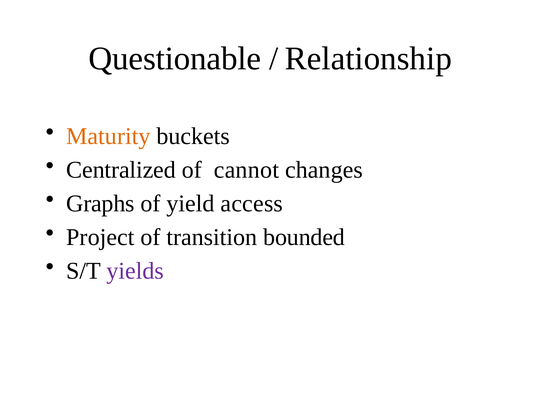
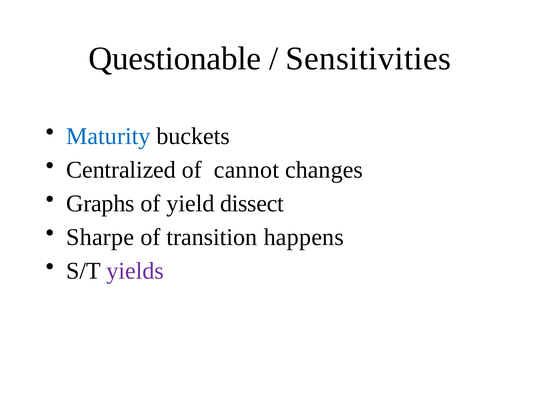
Relationship: Relationship -> Sensitivities (368, 59)
Maturity colour: orange -> blue (108, 136)
access: access -> dissect (252, 203)
Project: Project -> Sharpe (100, 237)
bounded: bounded -> happens (304, 237)
